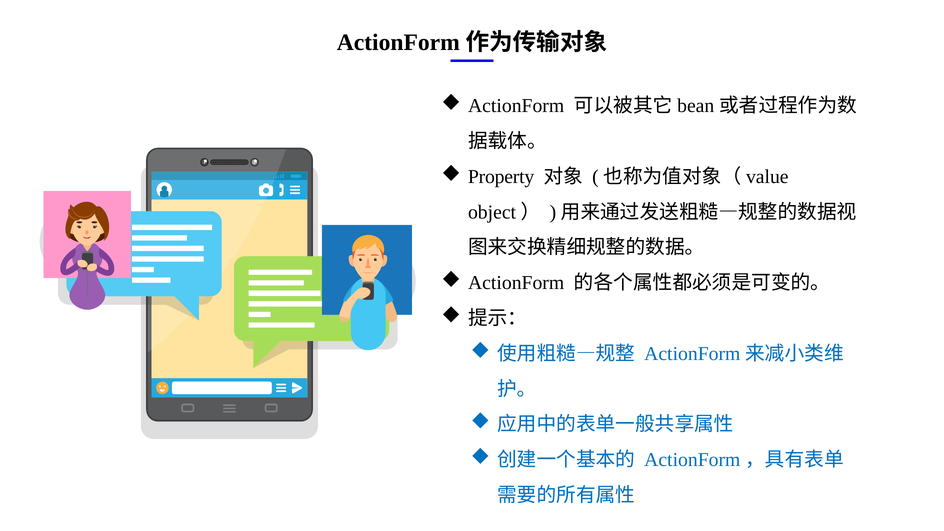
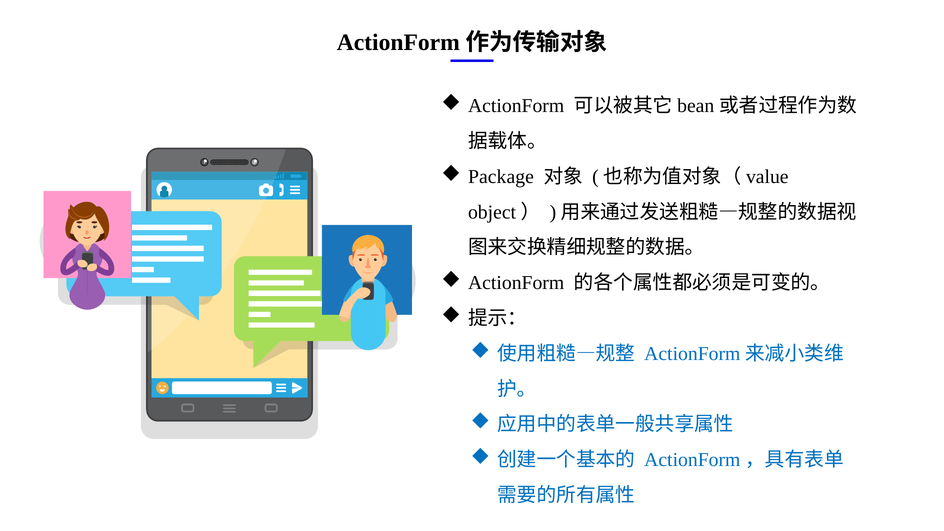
Property: Property -> Package (501, 177)
